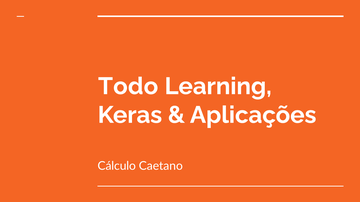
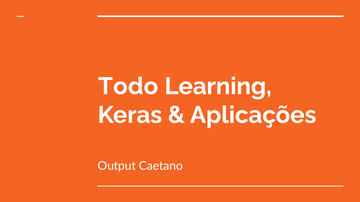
Cálculo: Cálculo -> Output (117, 166)
